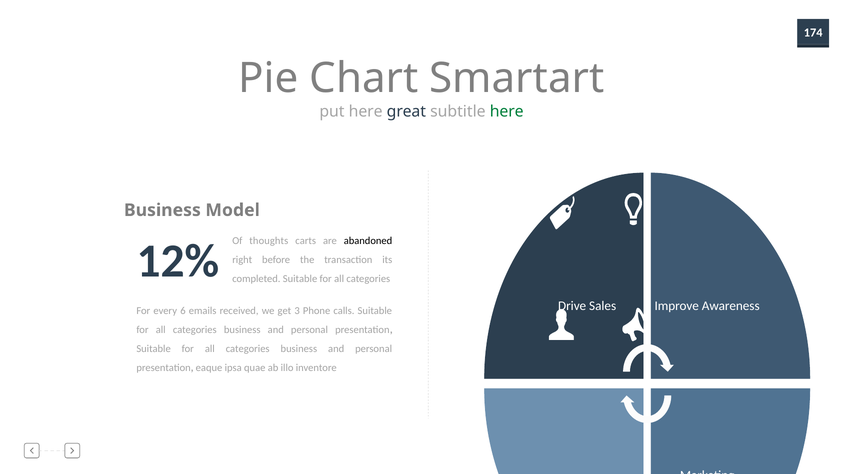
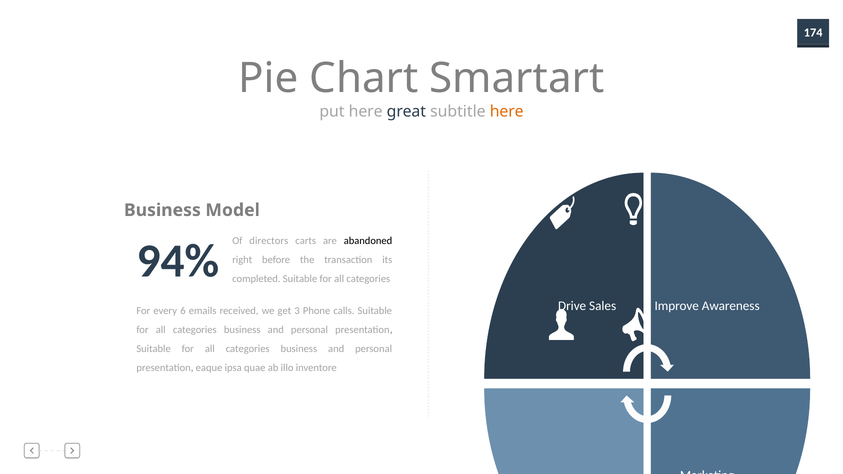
here colour: green -> orange (507, 112)
thoughts: thoughts -> directors (269, 241)
12%: 12% -> 94% (178, 261)
